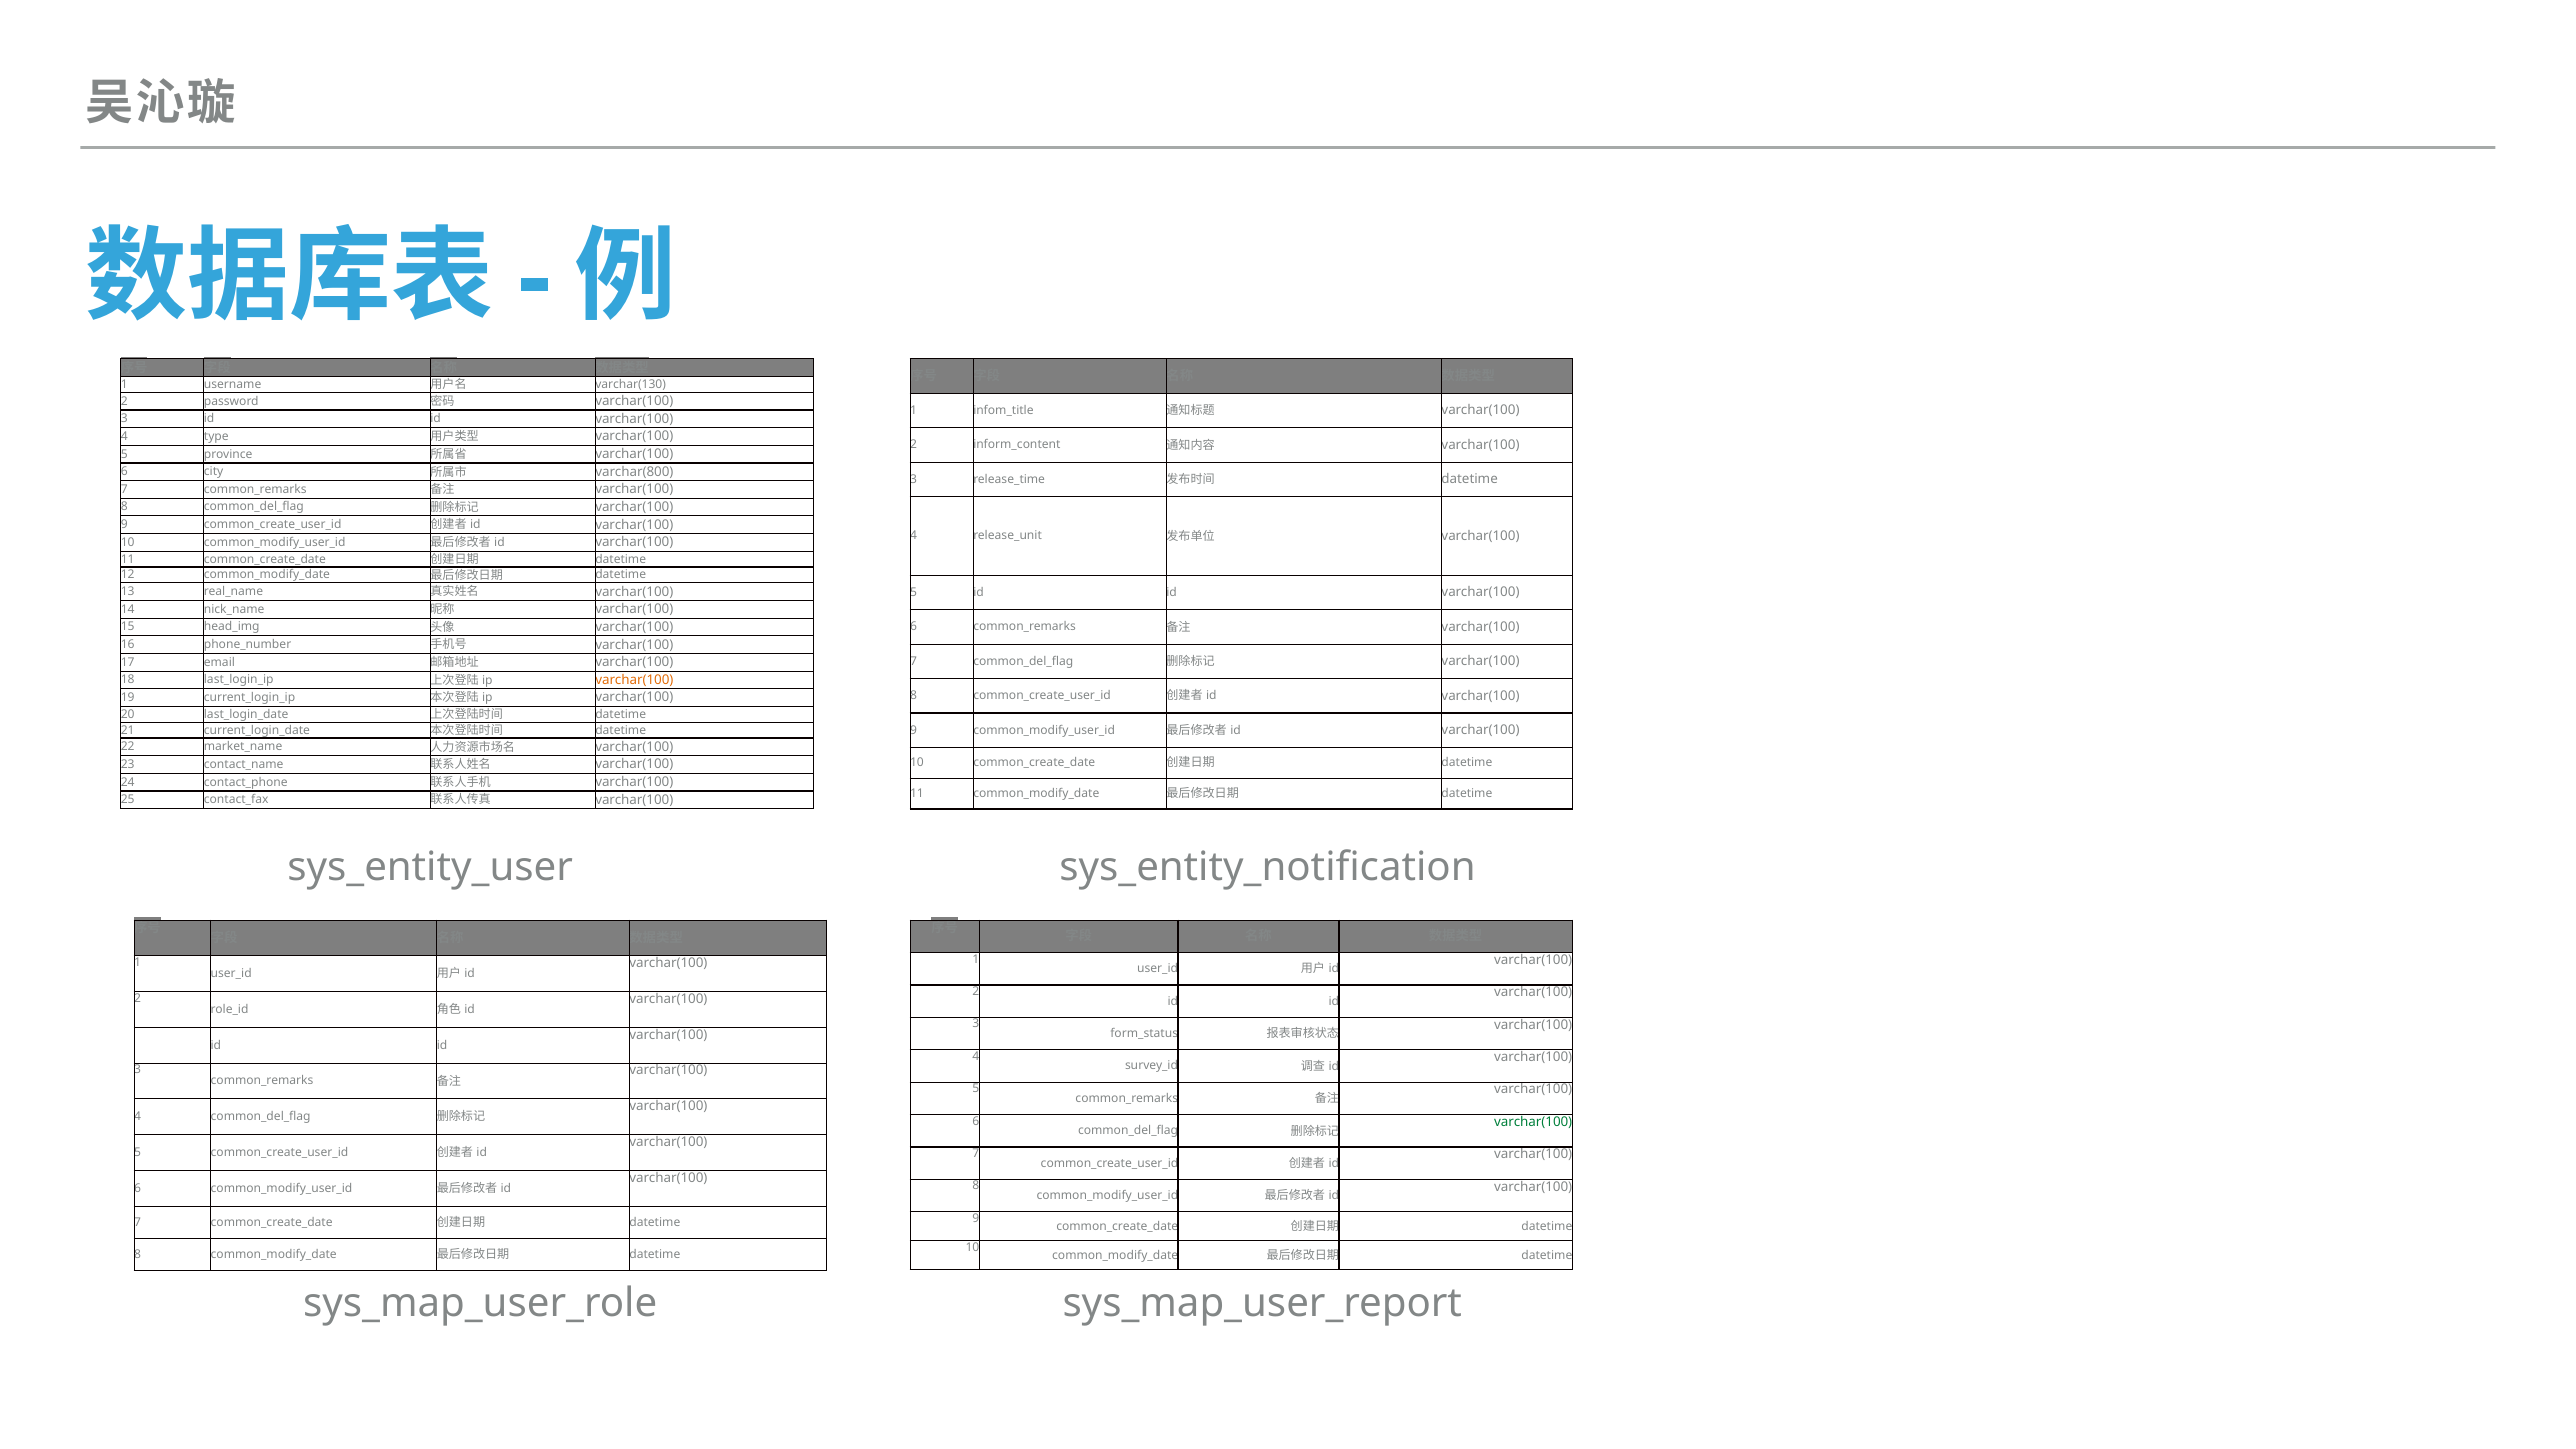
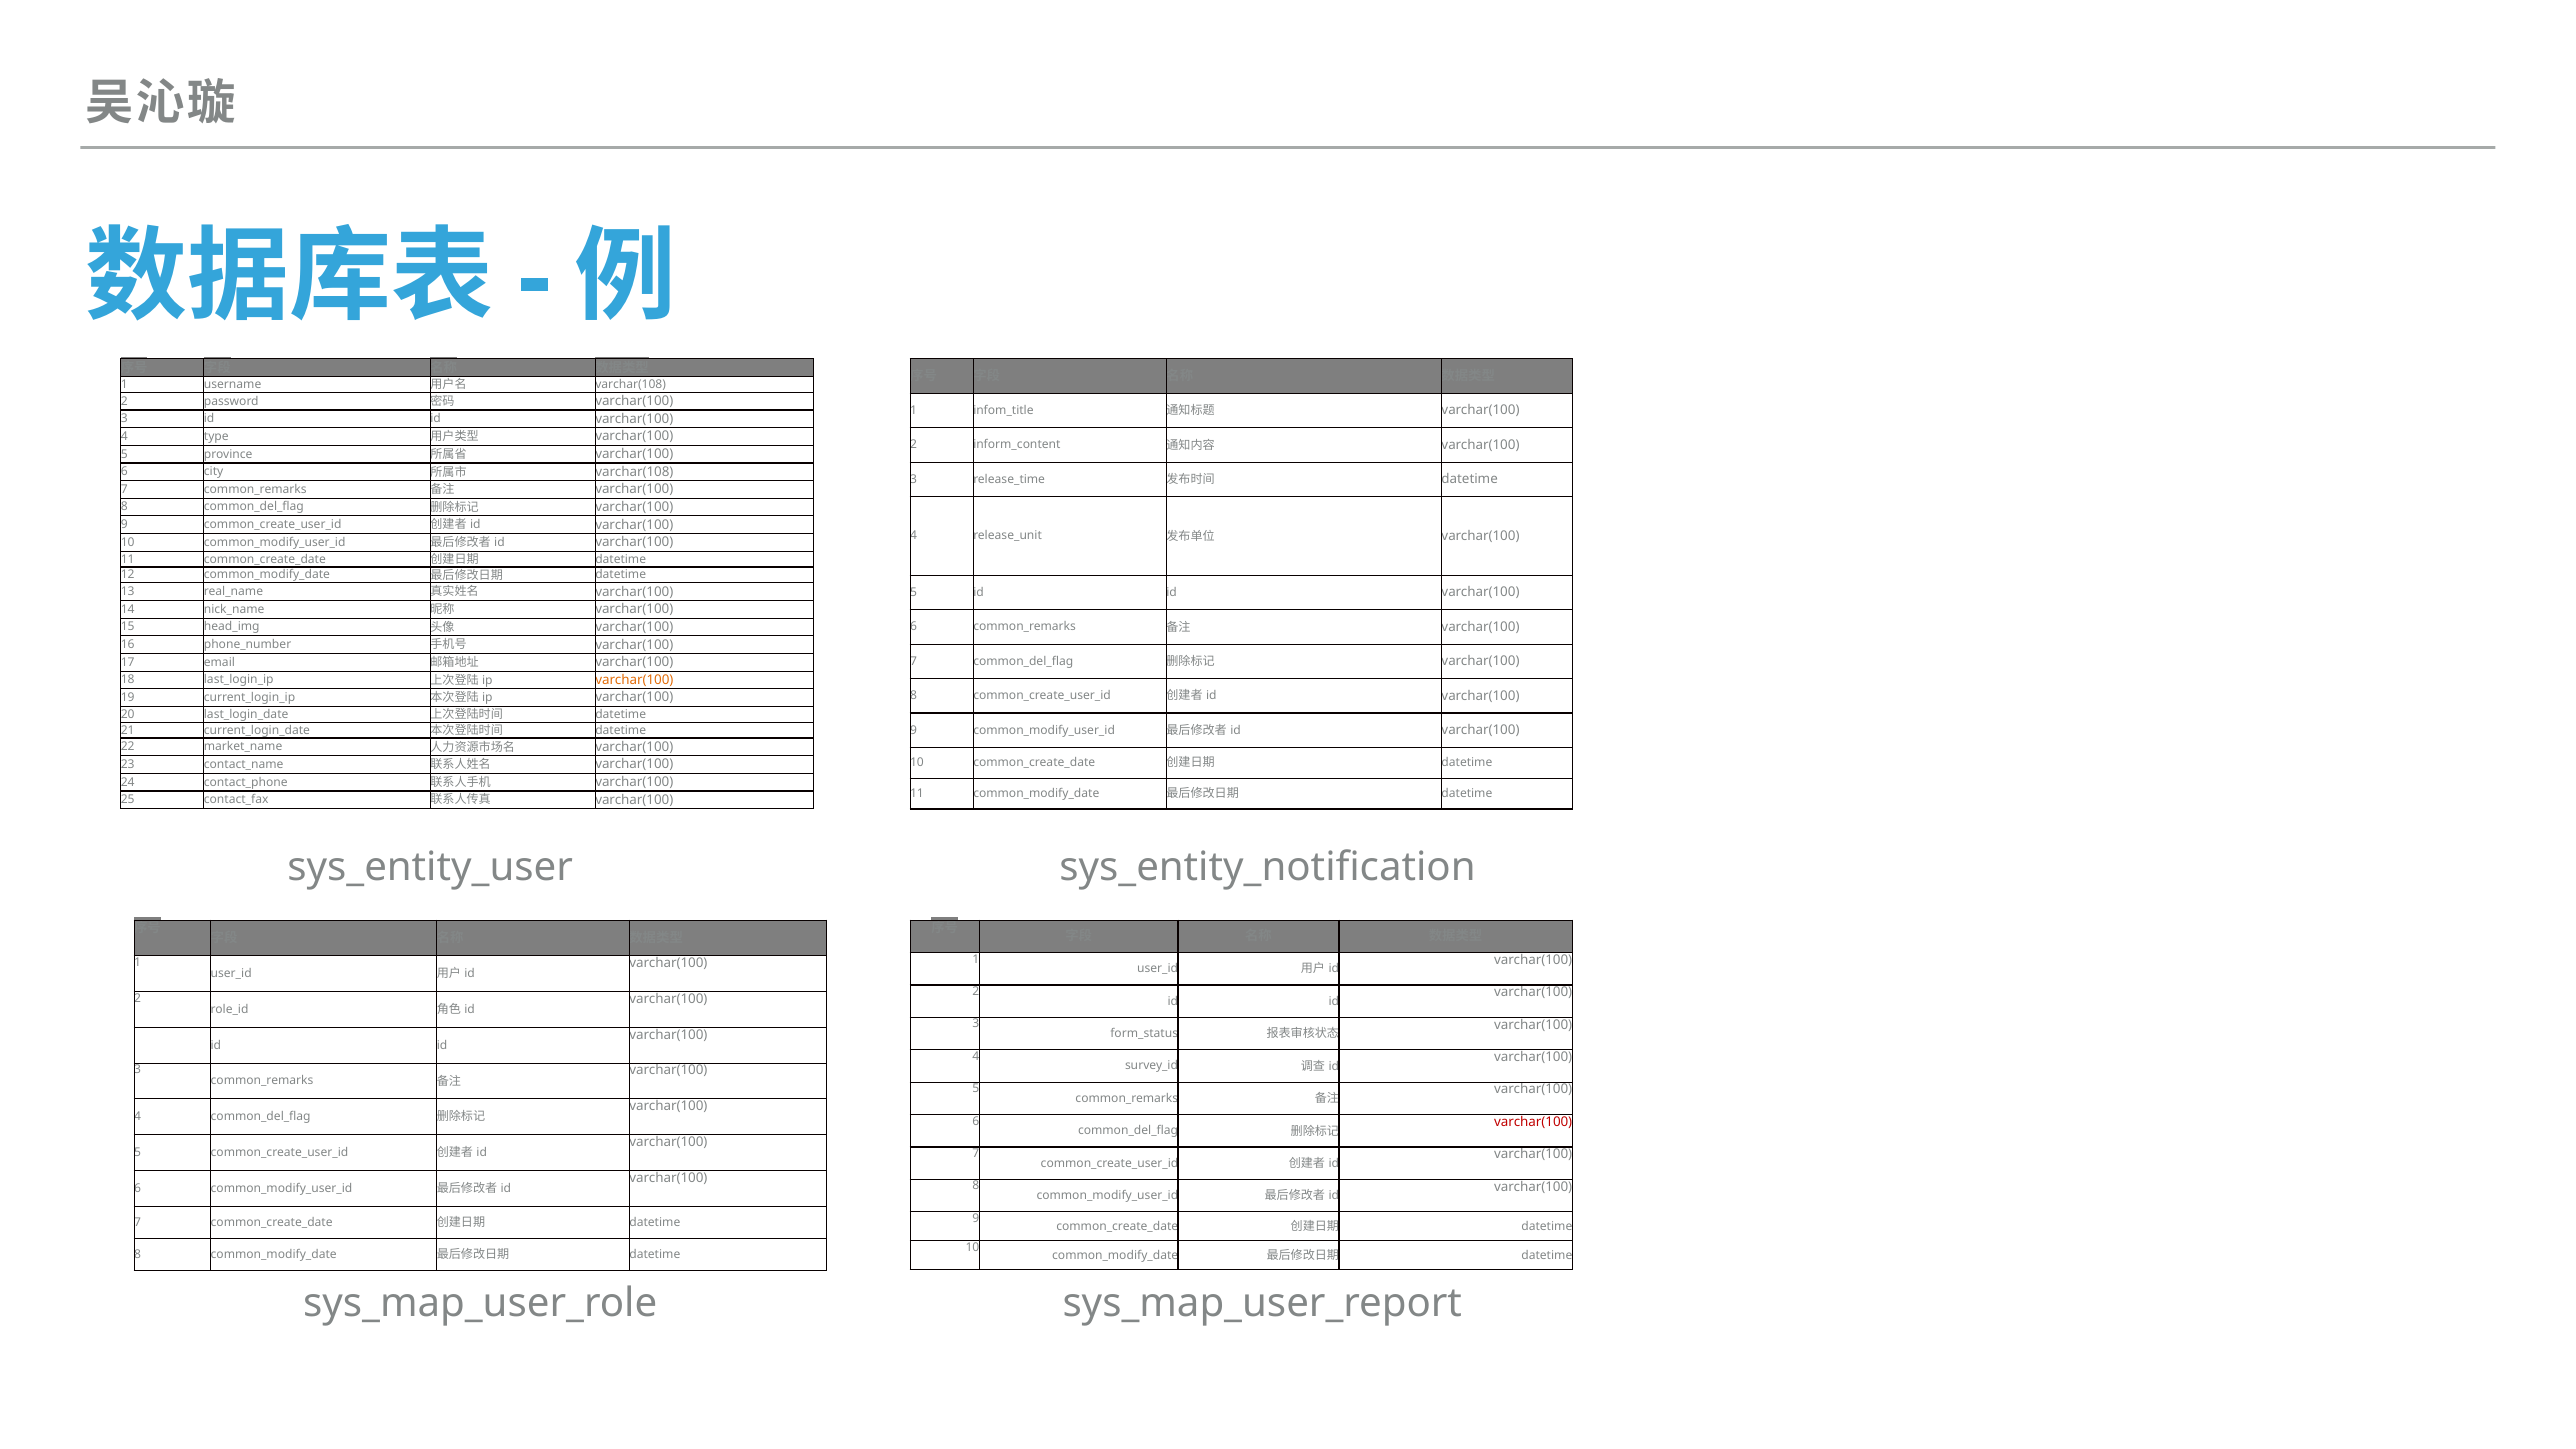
varchar(130: varchar(130 -> varchar(108 (631, 384)
varchar(800: varchar(800 -> varchar(108 (634, 472)
varchar(100 colour: green -> red (1533, 1122)
